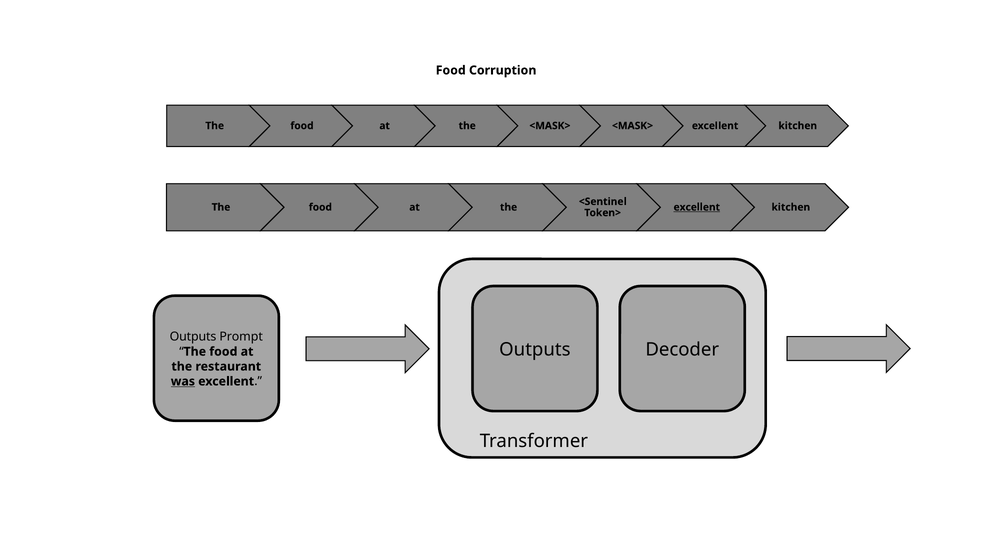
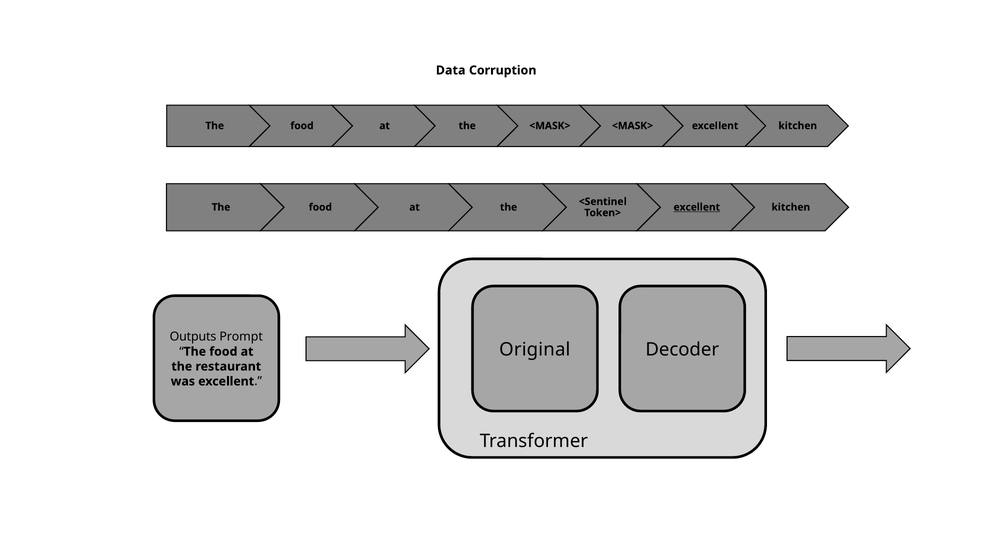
Food: Food -> Data (451, 70)
Outputs: Outputs -> Original (535, 349)
was underline: present -> none (183, 381)
